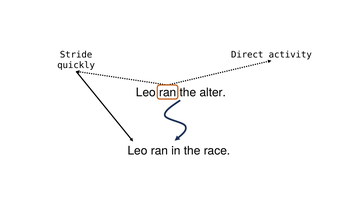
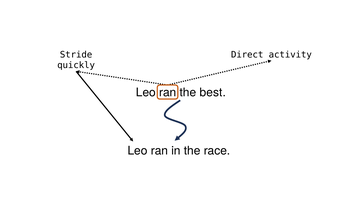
alter: alter -> best (213, 93)
